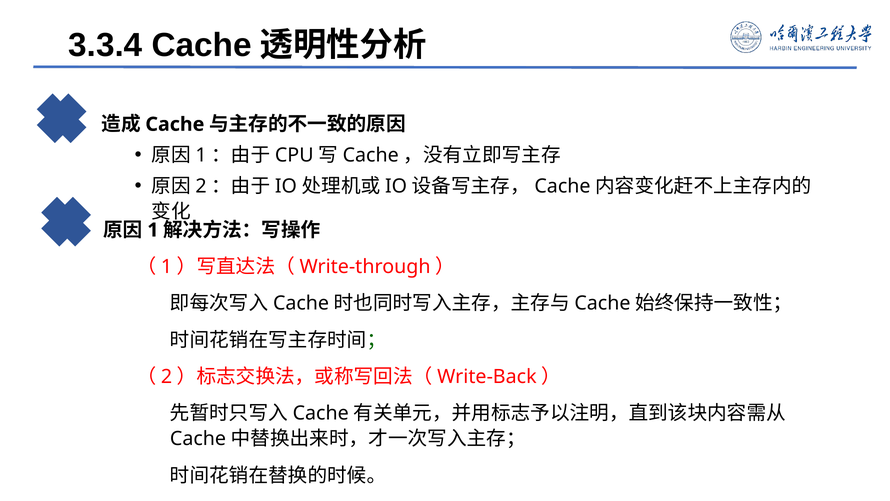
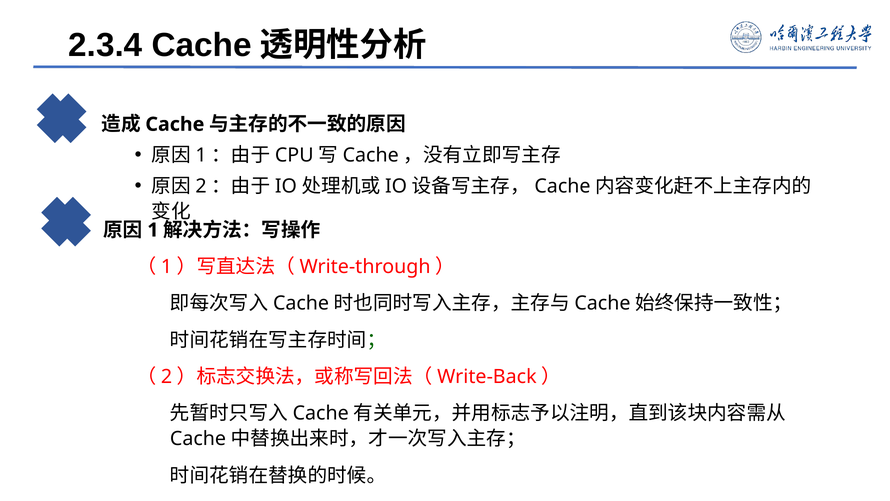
3.3.4: 3.3.4 -> 2.3.4 (105, 45)
